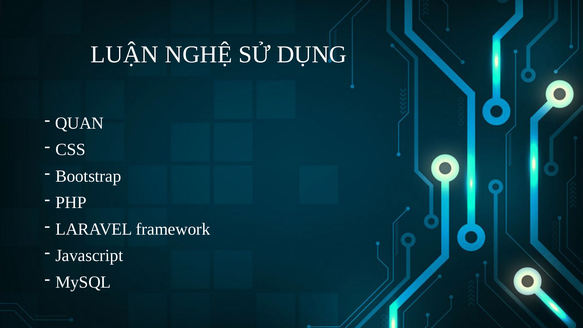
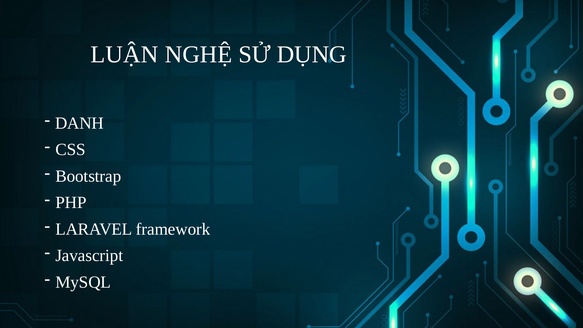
QUAN: QUAN -> DANH (79, 123)
